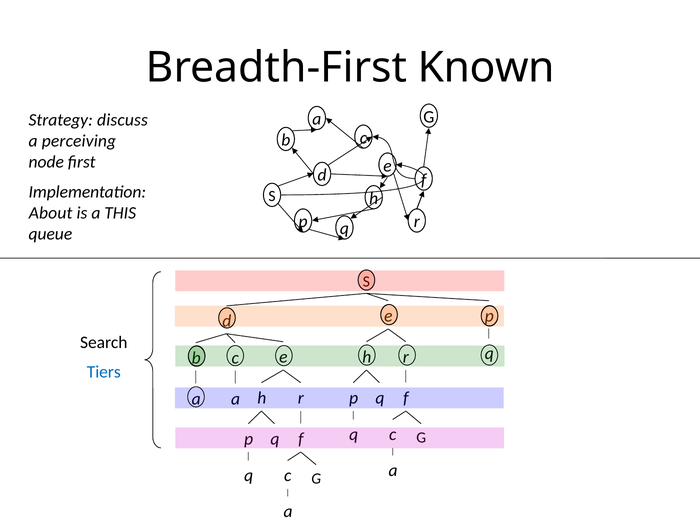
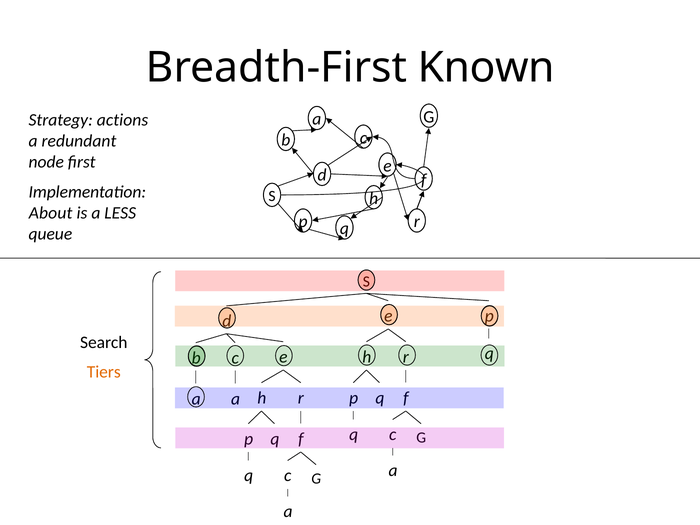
discuss: discuss -> actions (123, 120)
perceiving: perceiving -> redundant (79, 141)
THIS: THIS -> LESS (120, 213)
Tiers colour: blue -> orange (104, 372)
